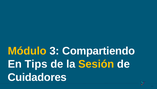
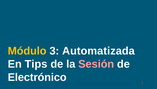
Compartiendo: Compartiendo -> Automatizada (99, 51)
Sesión colour: yellow -> pink (96, 64)
Cuidadores: Cuidadores -> Electrónico (37, 77)
